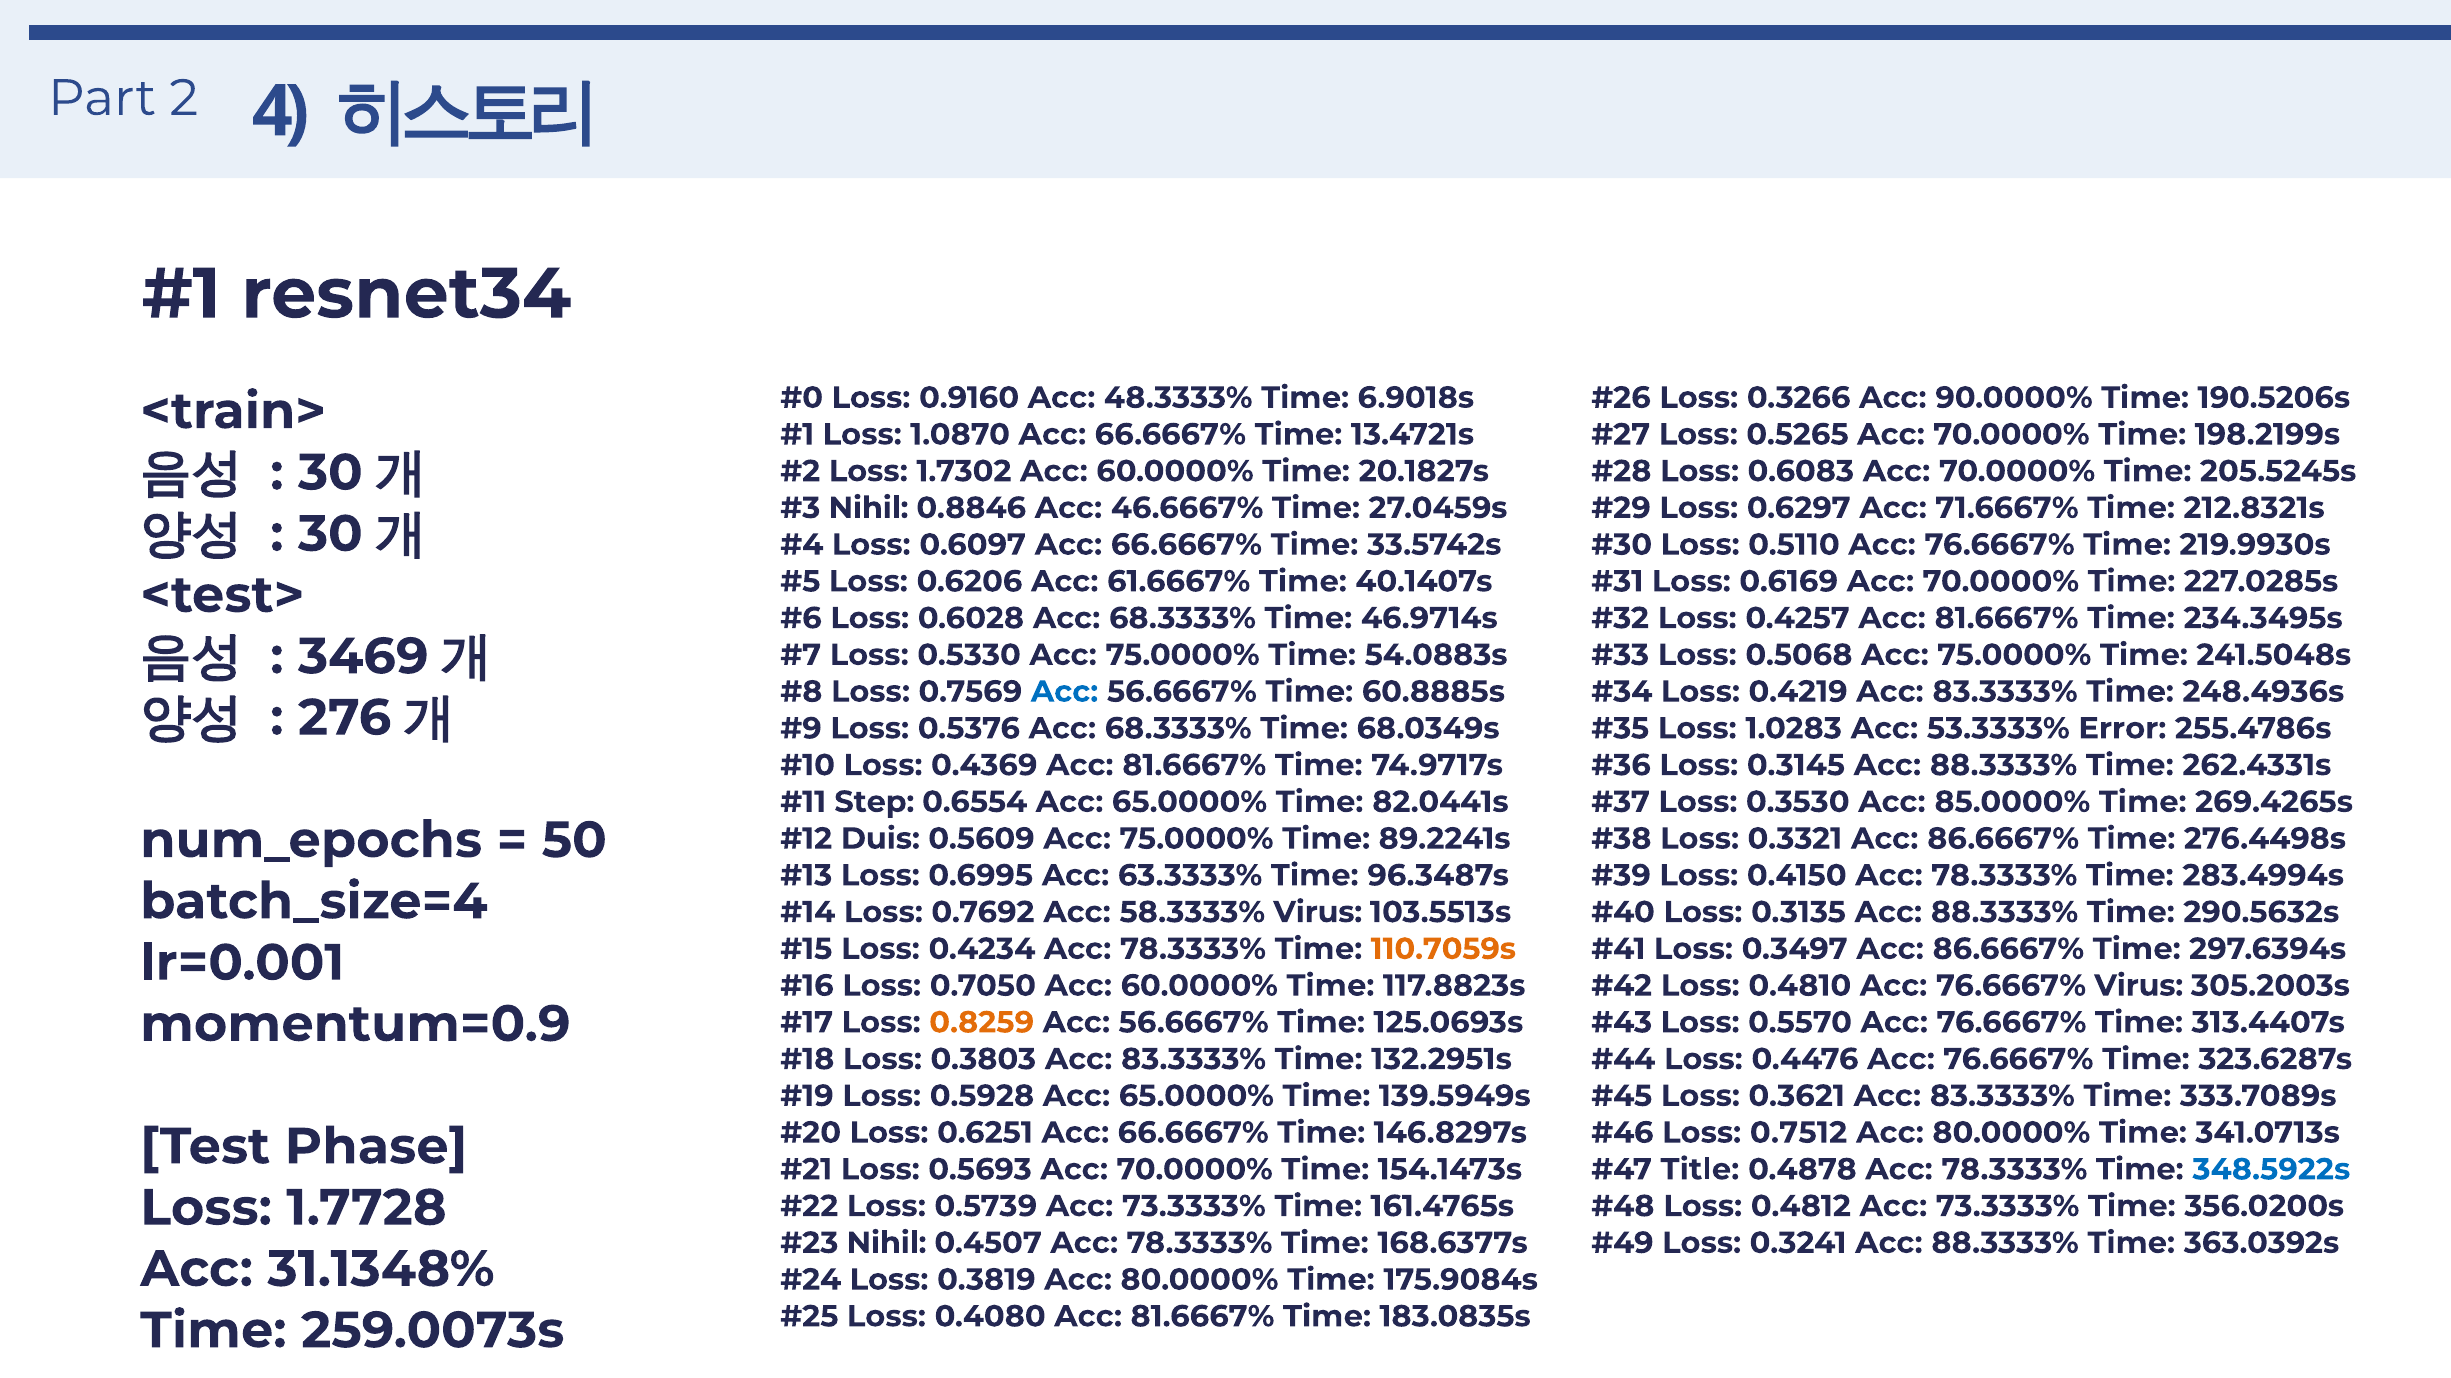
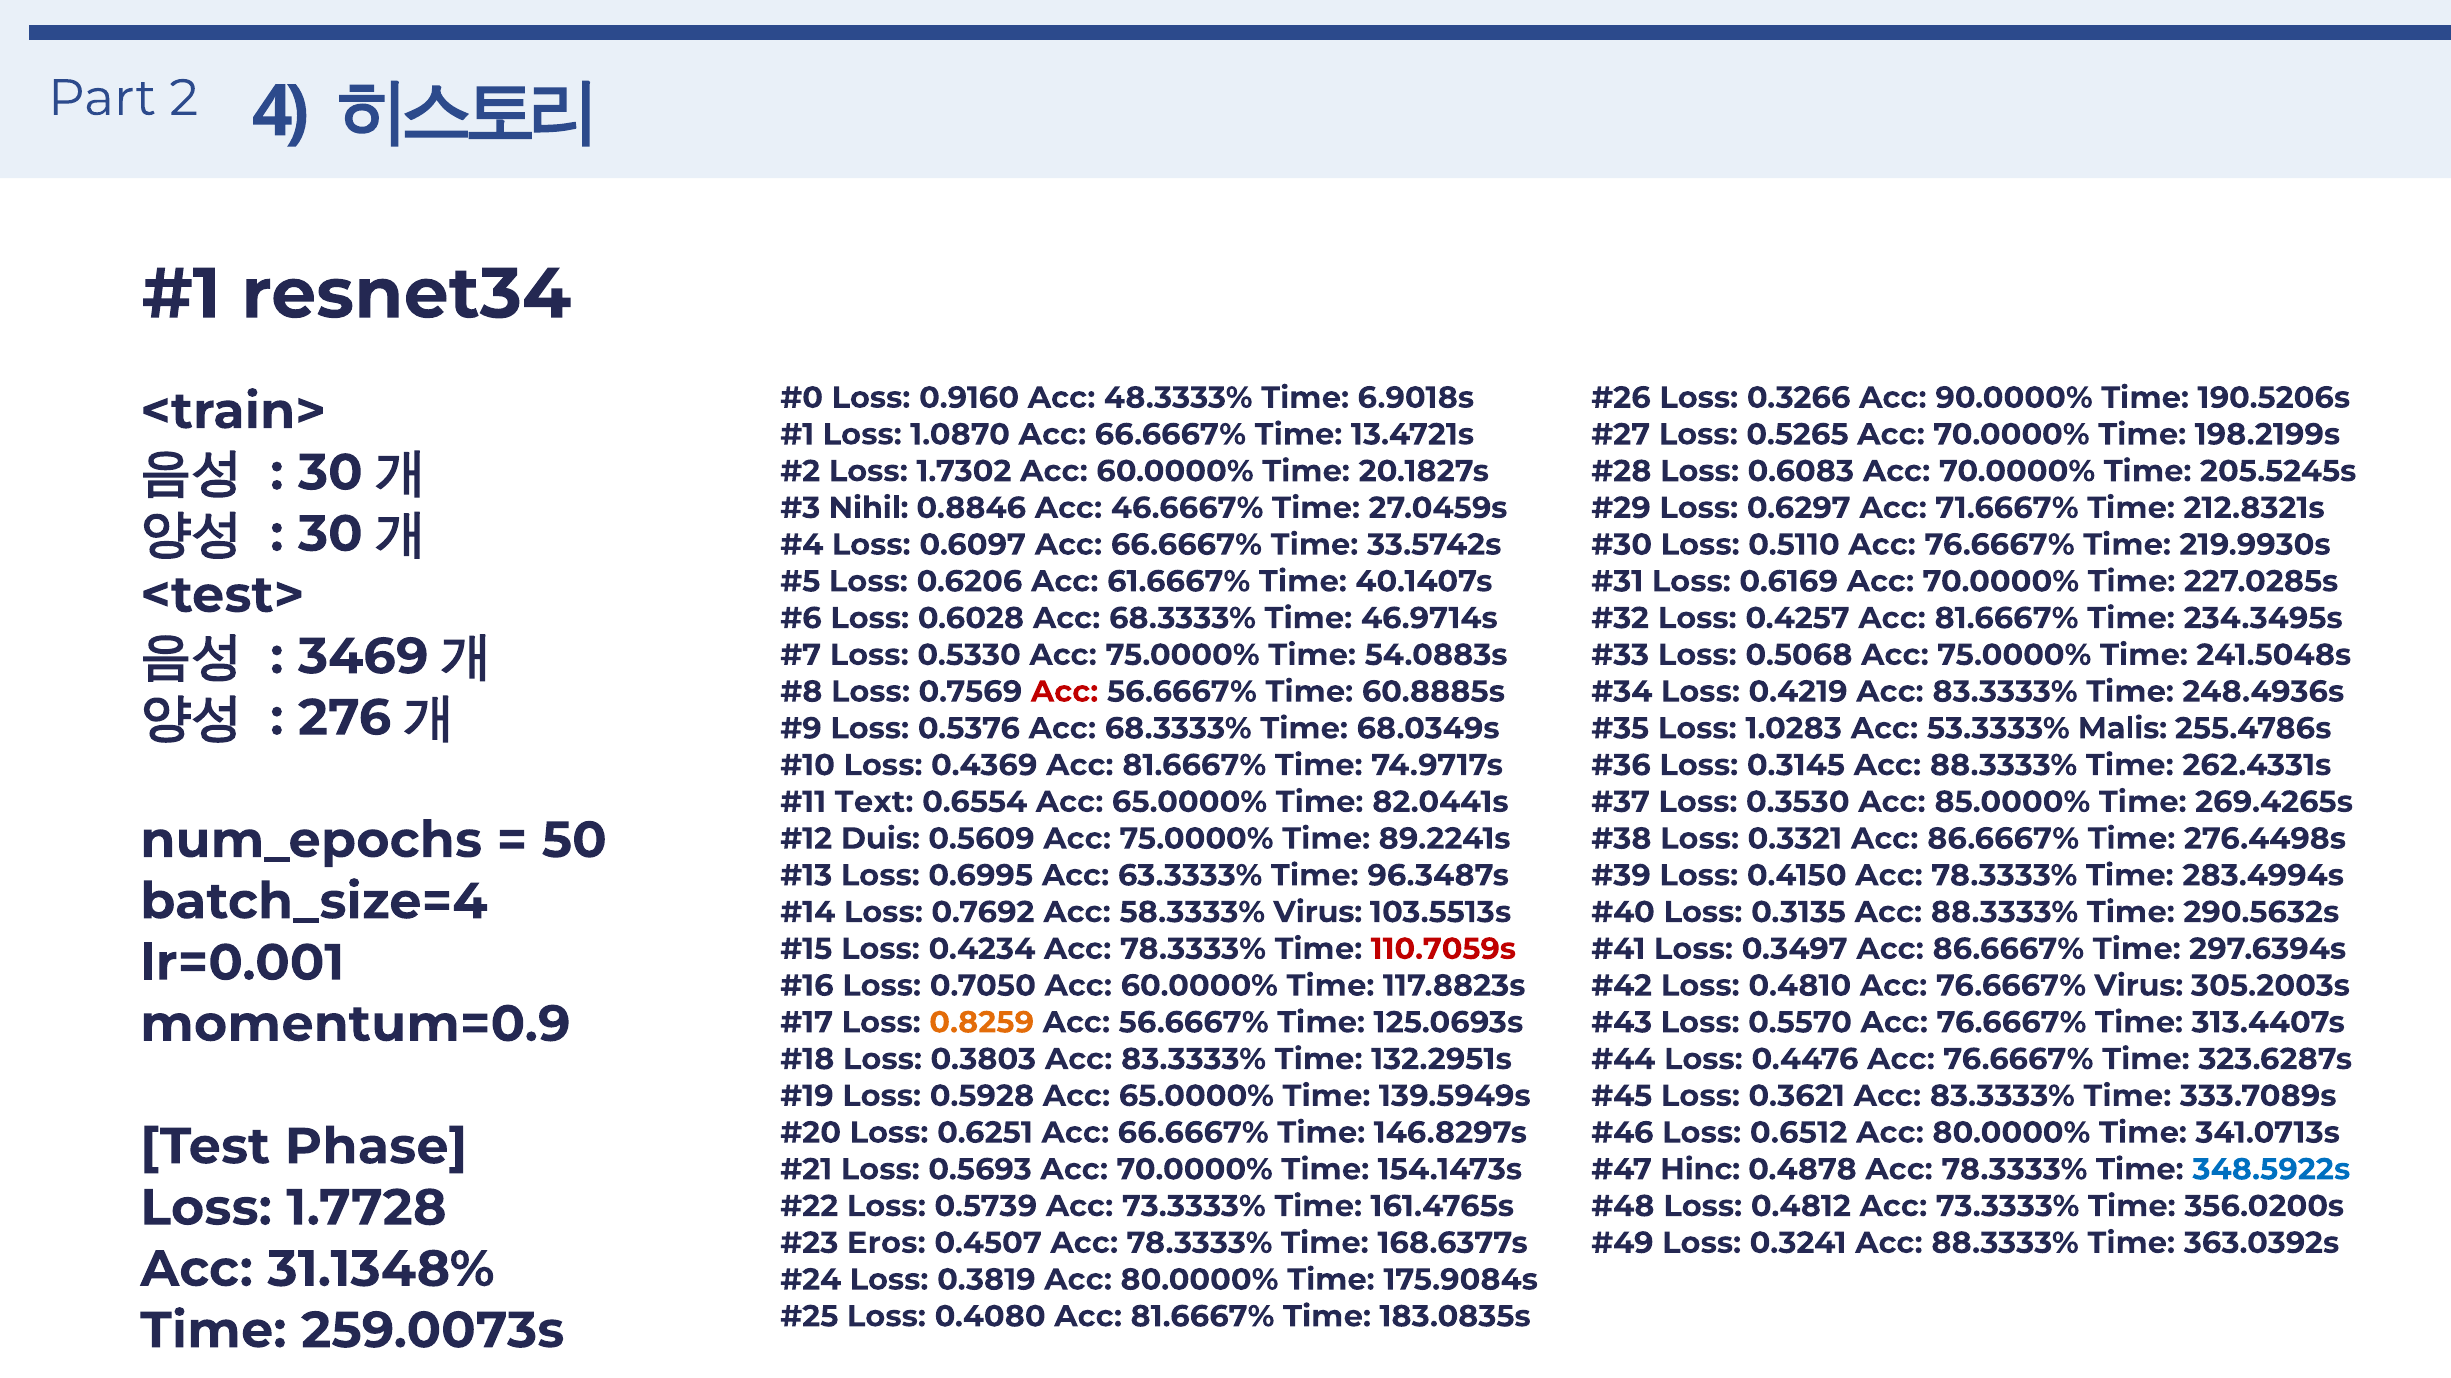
Acc colour: blue -> red (1065, 692)
Error: Error -> Malis (2122, 729)
Step: Step -> Text (874, 802)
110.7059s colour: orange -> red (1443, 949)
0.7512: 0.7512 -> 0.6512 (1799, 1133)
Title: Title -> Hinc (1700, 1170)
Nihil: Nihil -> Eros (886, 1243)
